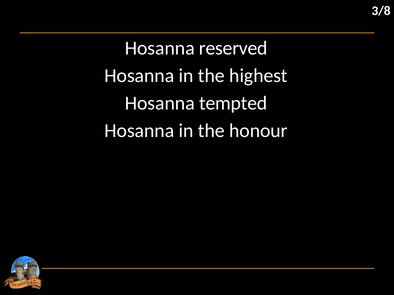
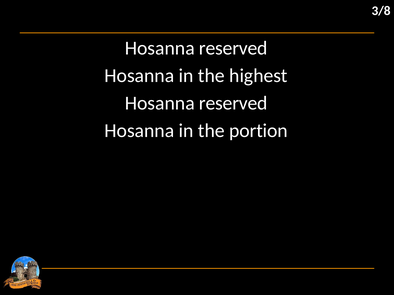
tempted: tempted -> reserved (233, 103)
honour: honour -> portion (258, 131)
